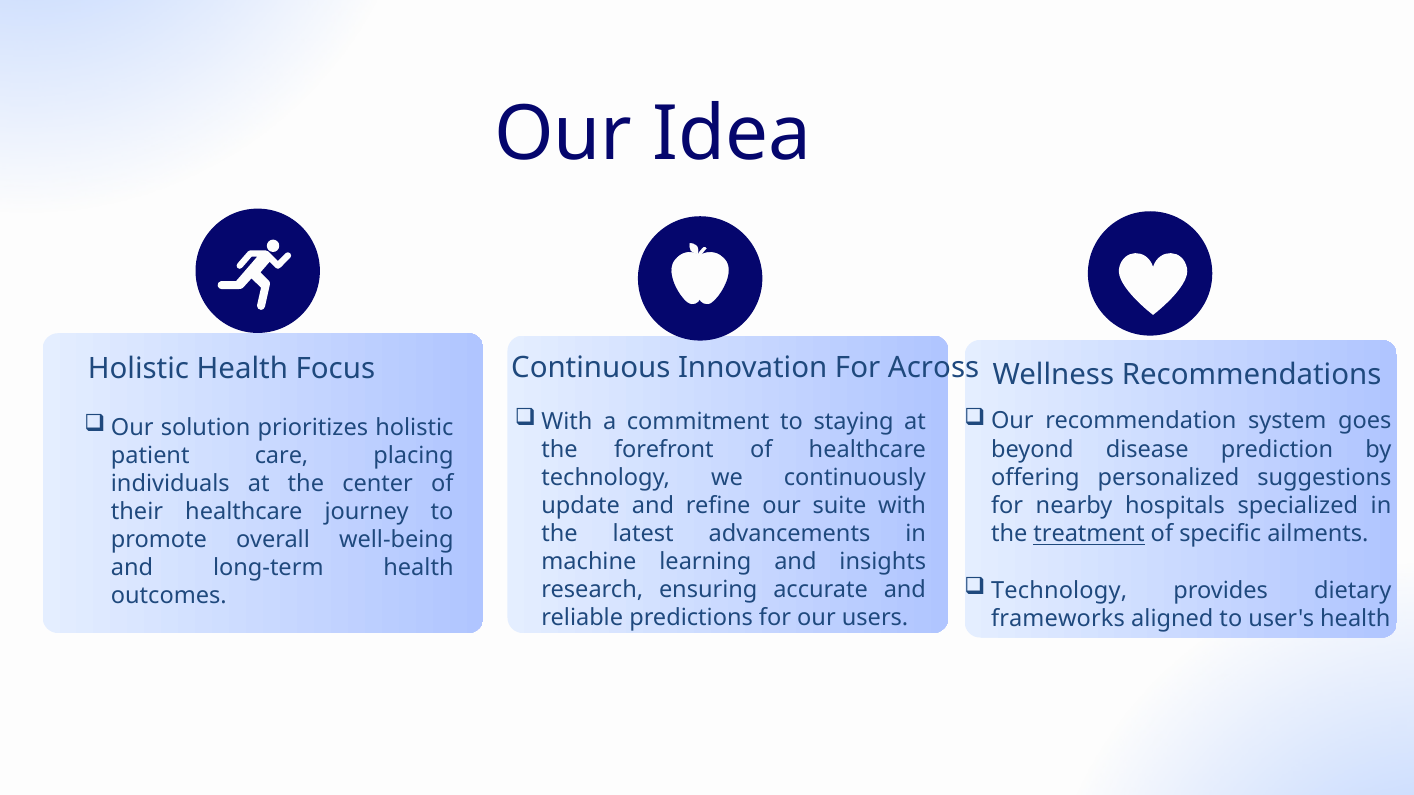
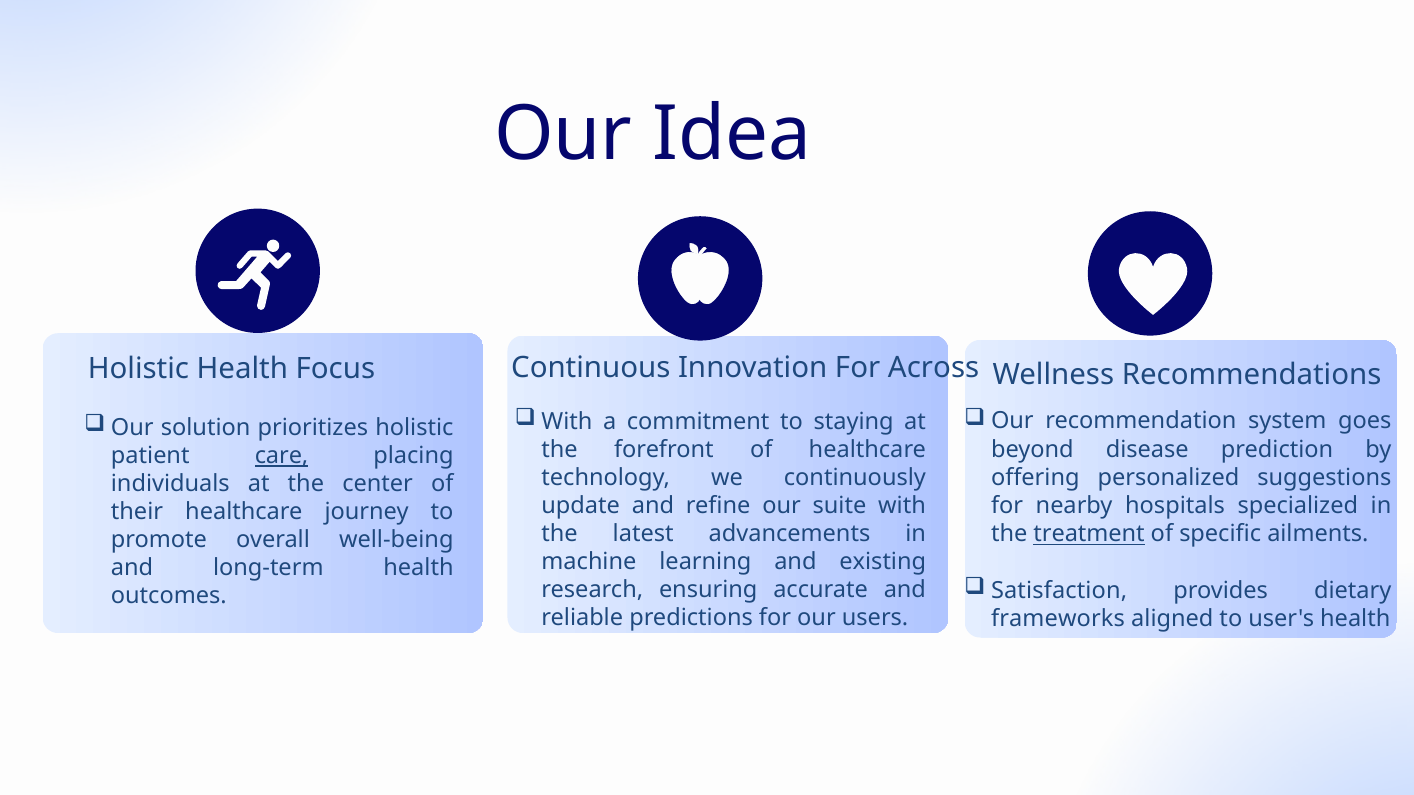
care underline: none -> present (282, 456)
insights: insights -> existing (883, 562)
Technology: Technology -> Satisfaction (1059, 591)
